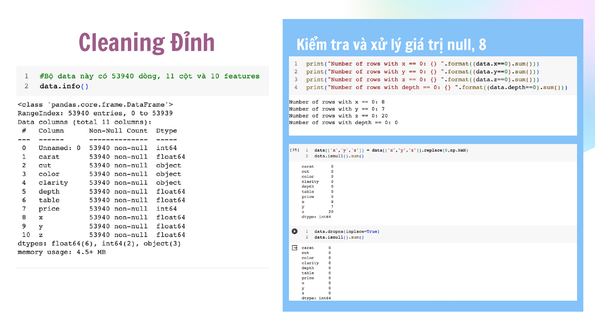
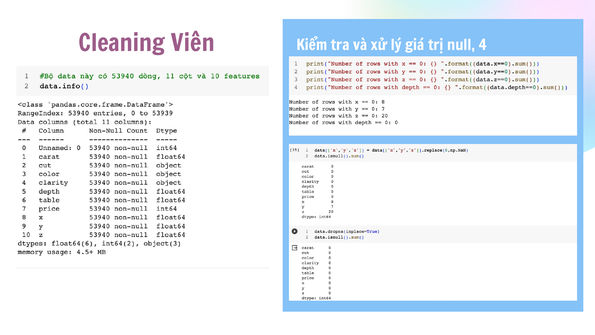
Đỉnh: Đỉnh -> Viên (193, 43)
8: 8 -> 4 (483, 45)
